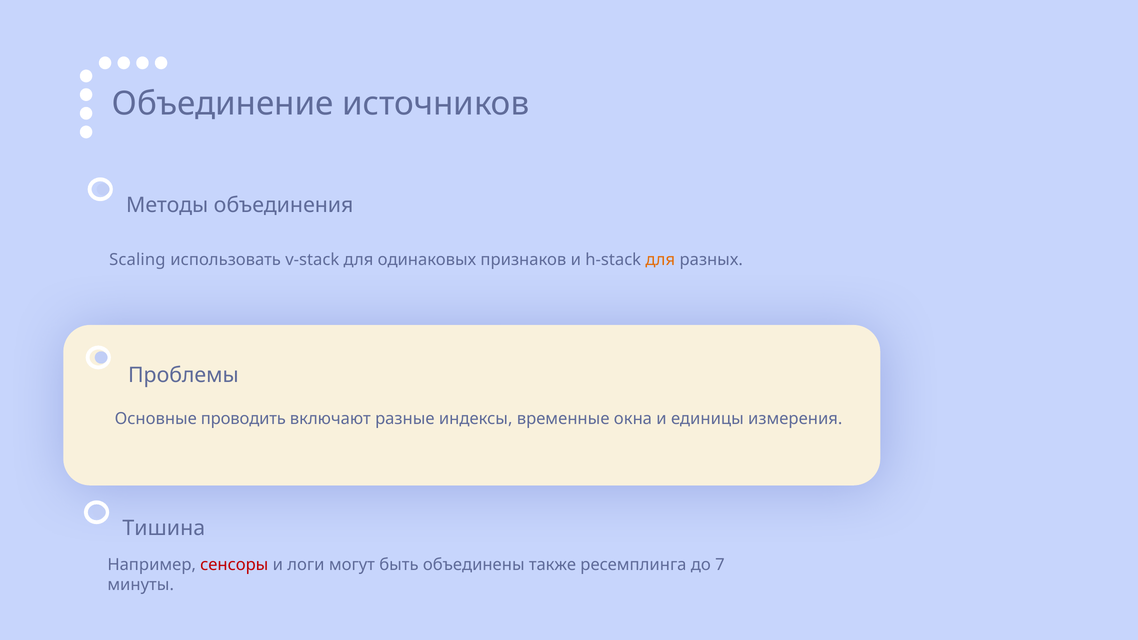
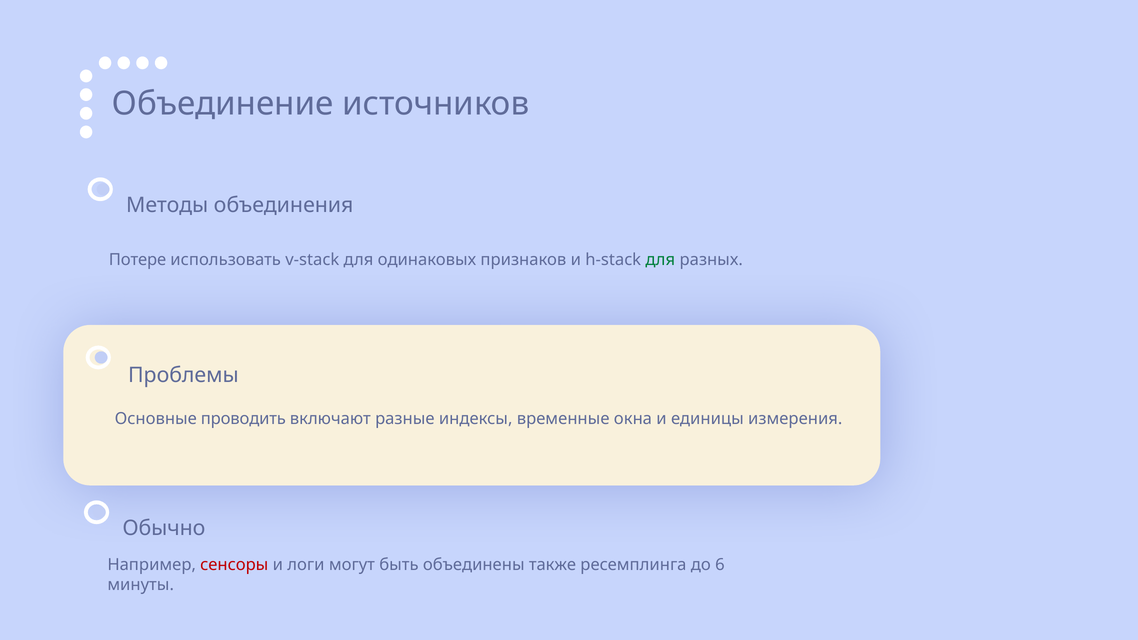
Scaling: Scaling -> Потере (138, 260)
для colour: orange -> green (660, 260)
Тишина: Тишина -> Обычно (164, 528)
7: 7 -> 6 (720, 565)
